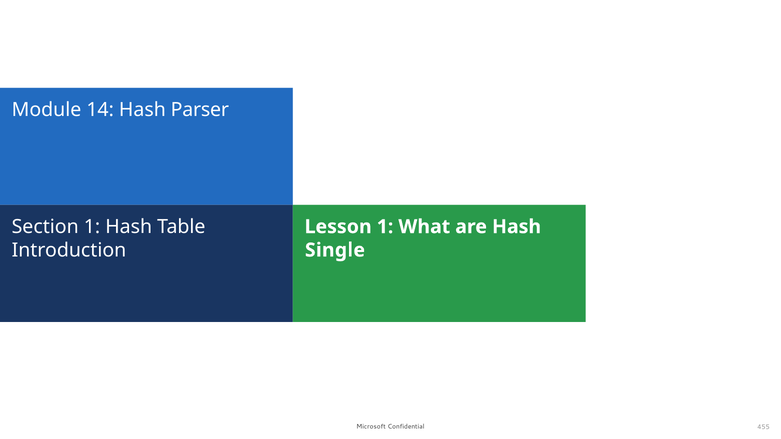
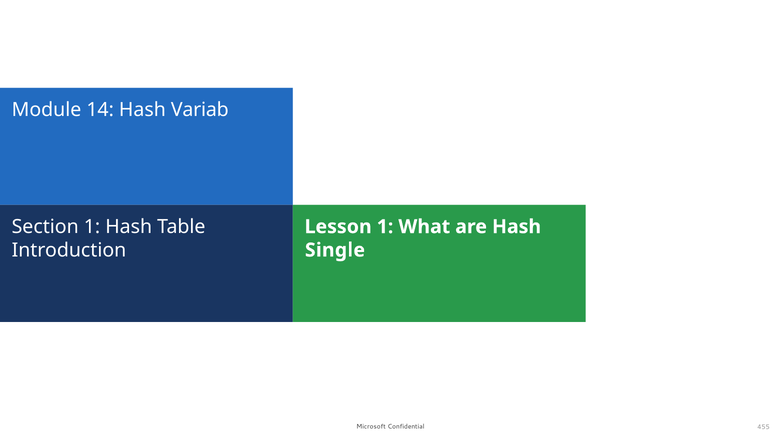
Parser: Parser -> Variab (200, 110)
